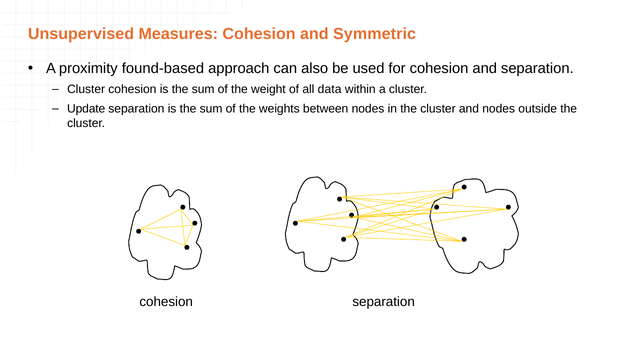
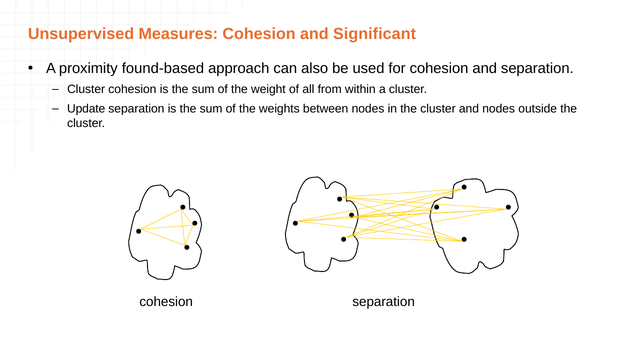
Symmetric: Symmetric -> Significant (375, 34)
data: data -> from (330, 89)
